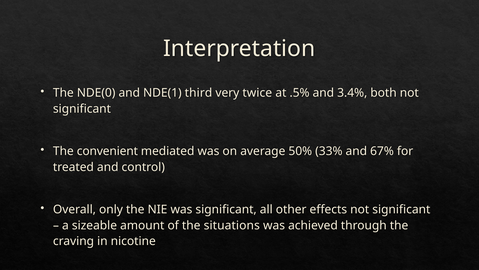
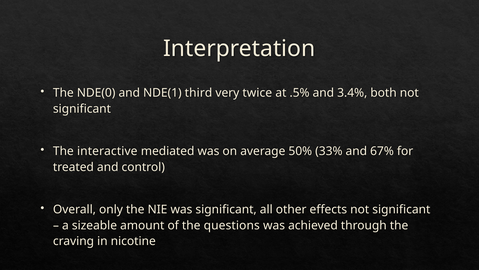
convenient: convenient -> interactive (107, 151)
situations: situations -> questions (232, 225)
